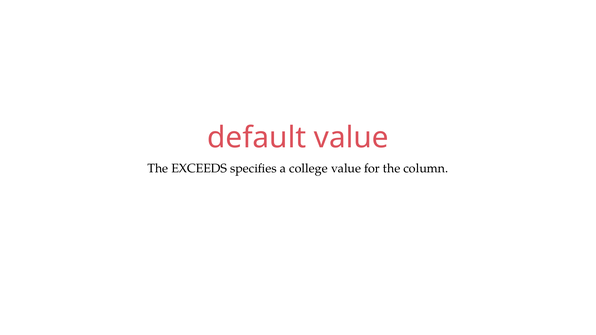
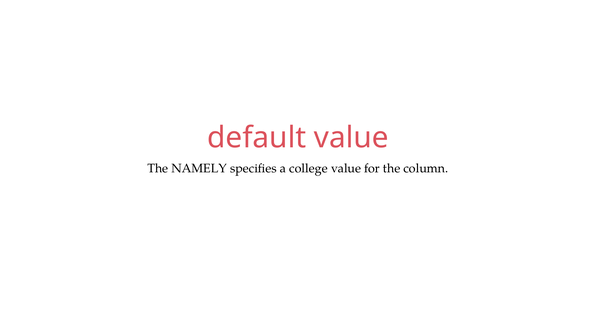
EXCEEDS: EXCEEDS -> NAMELY (199, 168)
